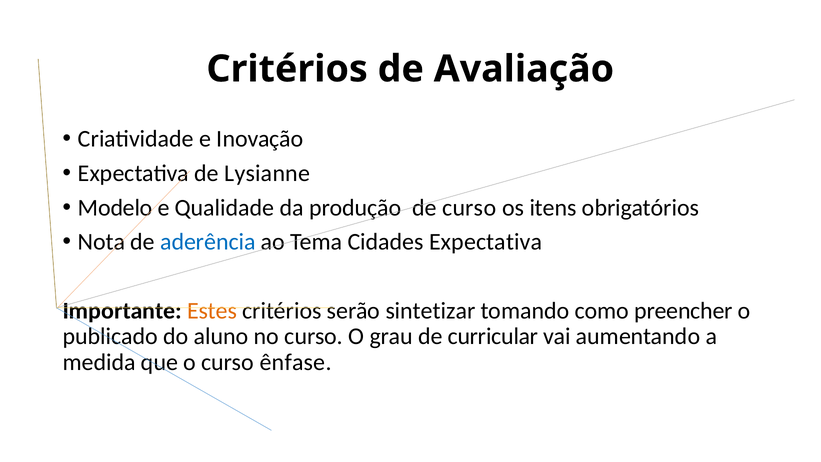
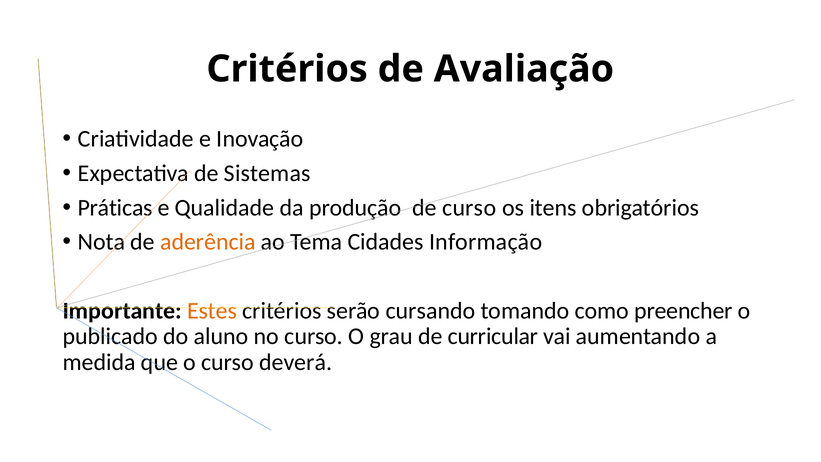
Lysianne: Lysianne -> Sistemas (267, 173)
Modelo: Modelo -> Práticas (115, 208)
aderência colour: blue -> orange (208, 242)
Cidades Expectativa: Expectativa -> Informação (486, 242)
sintetizar: sintetizar -> cursando (430, 311)
ênfase: ênfase -> deverá (296, 362)
